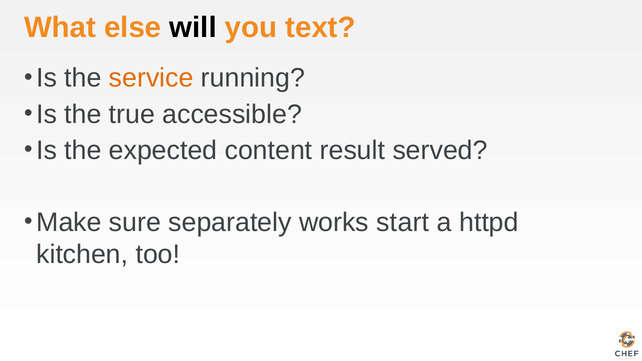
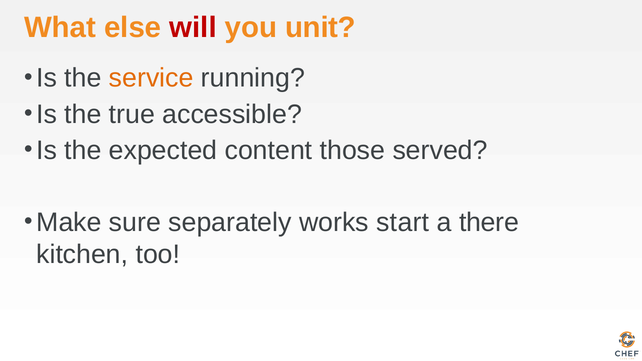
will colour: black -> red (193, 28)
text: text -> unit (321, 28)
result: result -> those (352, 150)
httpd: httpd -> there (489, 223)
